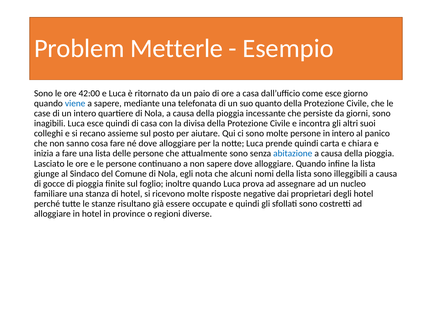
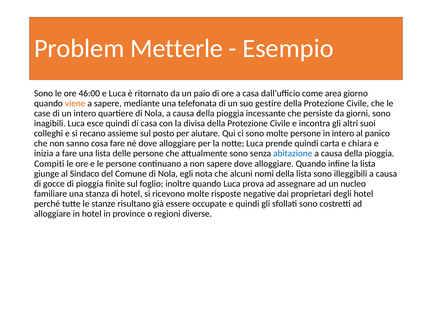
42:00: 42:00 -> 46:00 (89, 93)
come esce: esce -> area (333, 93)
viene colour: blue -> orange (75, 103)
quanto: quanto -> gestire (268, 103)
Lasciato: Lasciato -> Compiti (49, 164)
